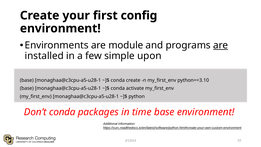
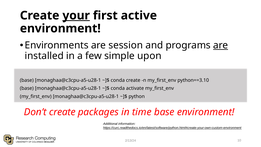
your underline: none -> present (76, 15)
config: config -> active (139, 15)
module: module -> session (126, 45)
Don’t conda: conda -> create (62, 112)
